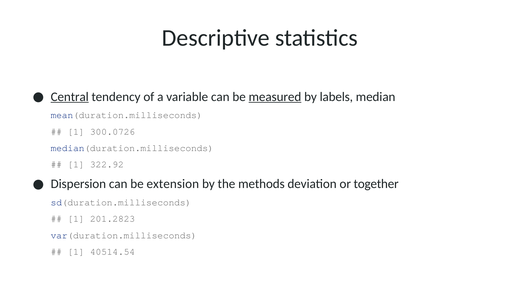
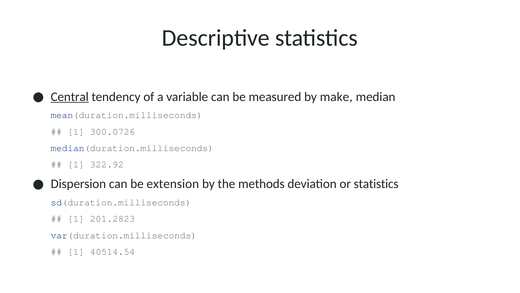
measured underline: present -> none (275, 97)
labels: labels -> make (336, 97)
or together: together -> statistics (376, 184)
